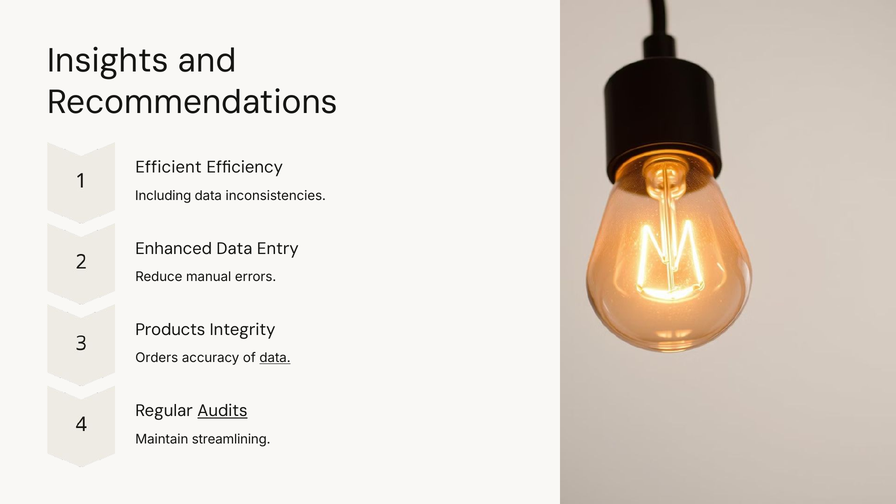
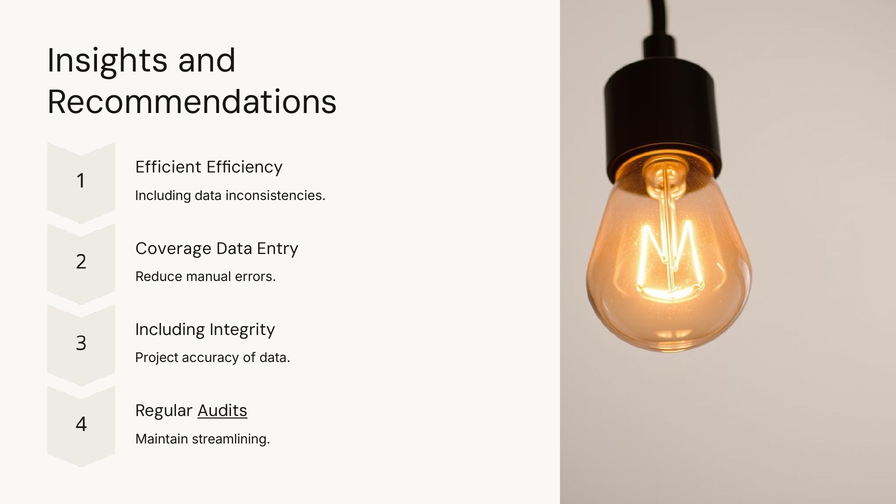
Enhanced: Enhanced -> Coverage (174, 249)
Products: Products -> Including (170, 330)
Orders: Orders -> Project (157, 358)
data underline: present -> none (275, 358)
